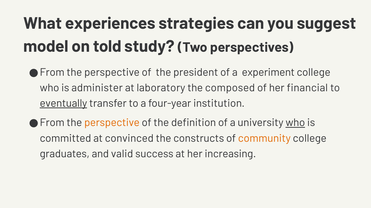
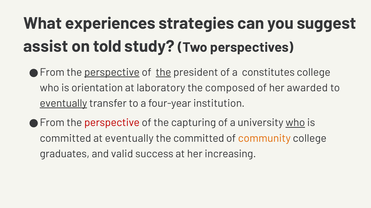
model: model -> assist (46, 46)
perspective underline: none -> present (112, 72)
the underline: none -> present (163, 72)
experiment: experiment -> constitutes (268, 72)
administer: administer -> orientation (97, 88)
financial: financial -> awarded (307, 88)
perspective colour: orange -> red (112, 123)
definition: definition -> capturing (194, 123)
at convinced: convinced -> eventually (129, 139)
the constructs: constructs -> committed (199, 139)
